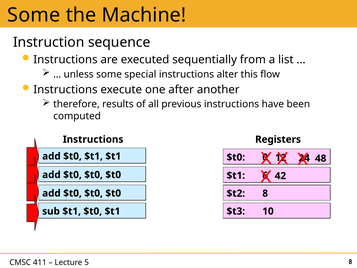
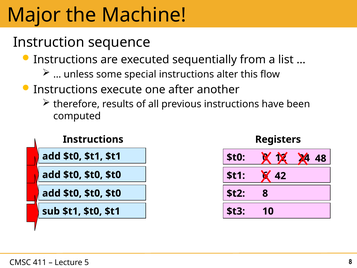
Some: Some -> Major (34, 15)
